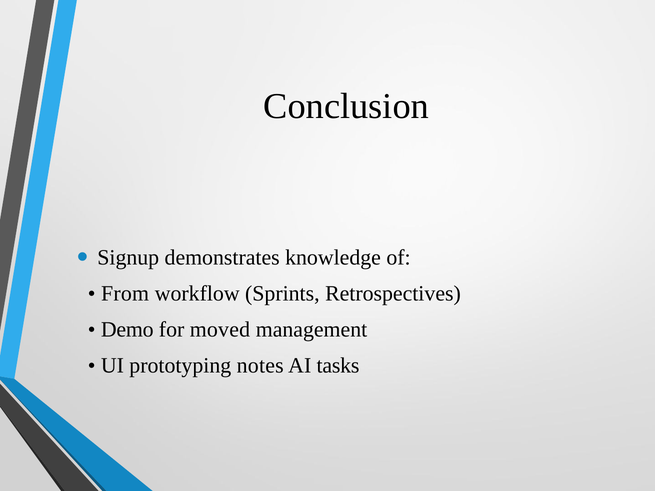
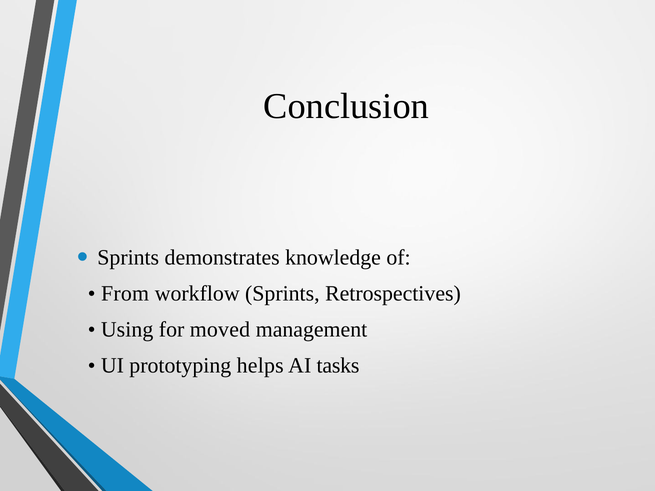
Signup: Signup -> Sprints (128, 258)
Demo: Demo -> Using (127, 330)
notes: notes -> helps (260, 366)
